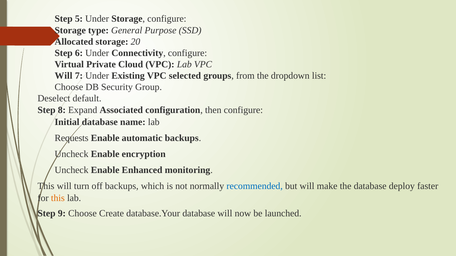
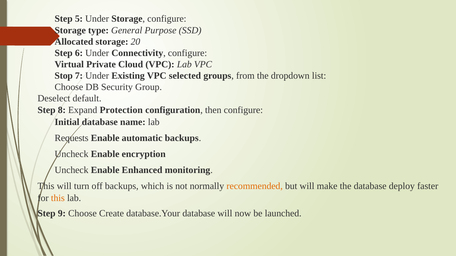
Will: Will -> Stop (64, 76)
Associated: Associated -> Protection (121, 110)
recommended colour: blue -> orange (255, 186)
